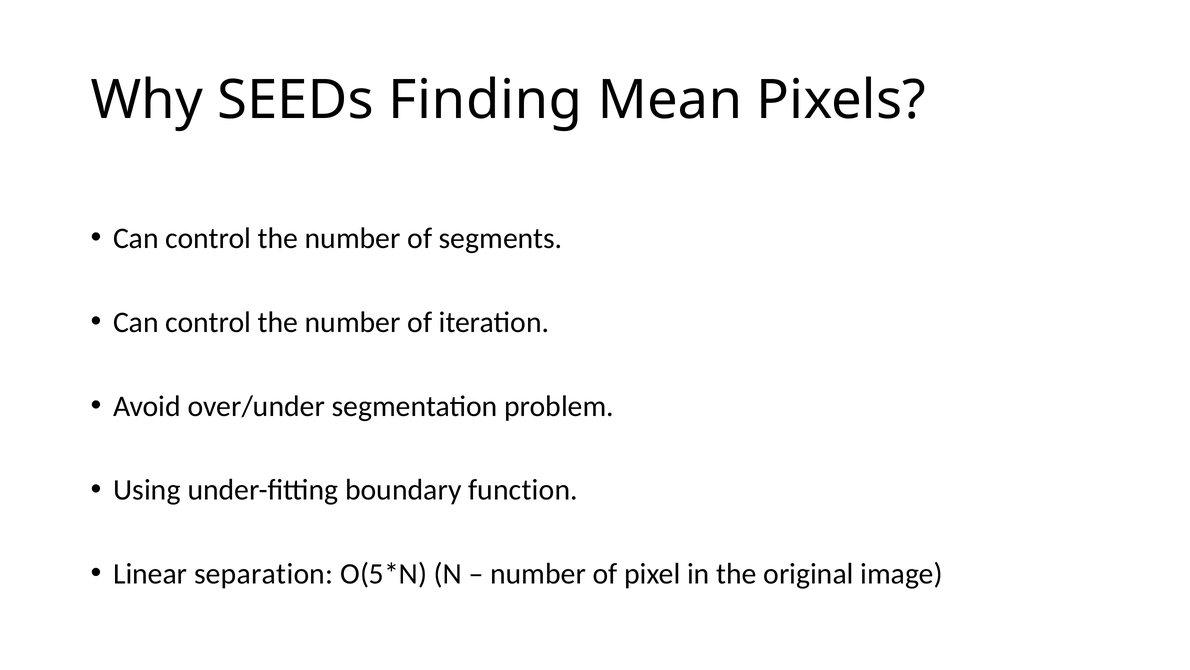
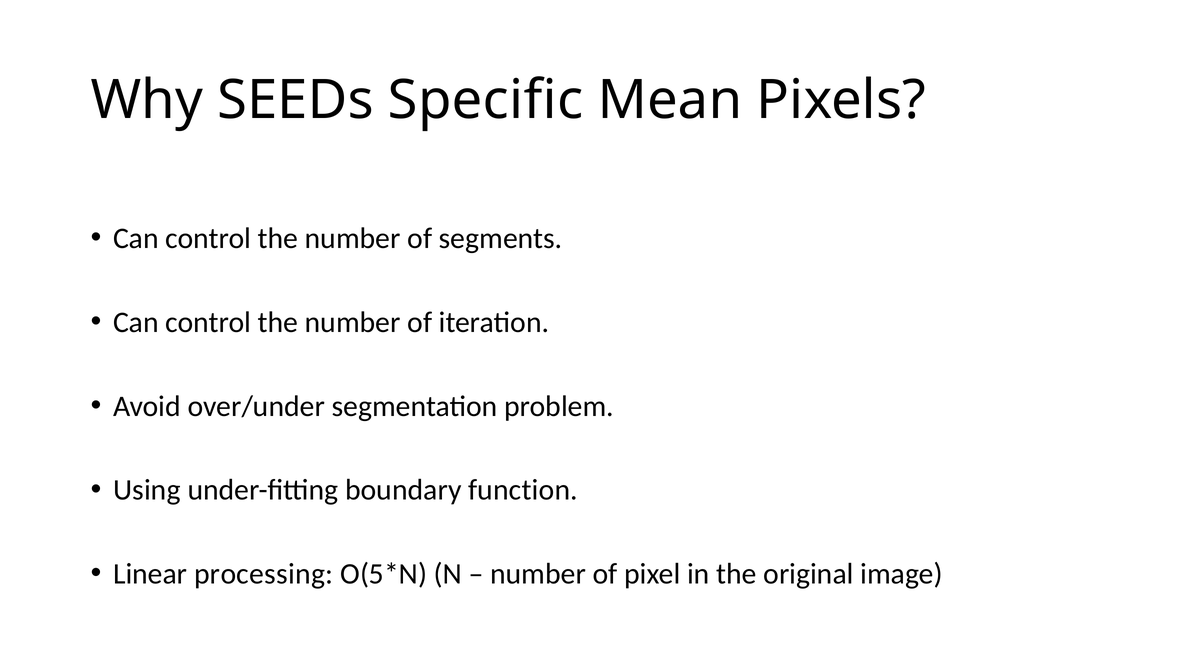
Finding: Finding -> Specific (486, 100)
separation: separation -> processing (264, 573)
